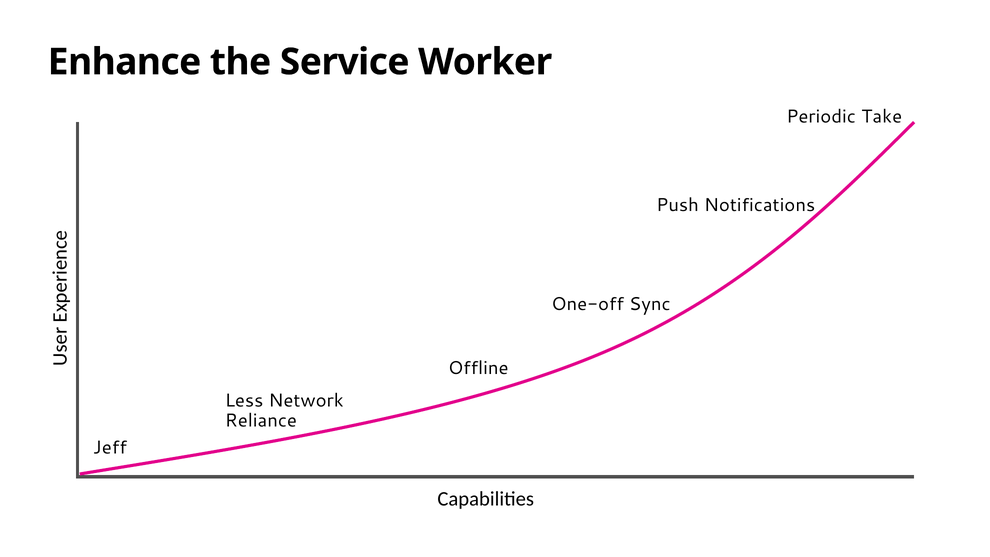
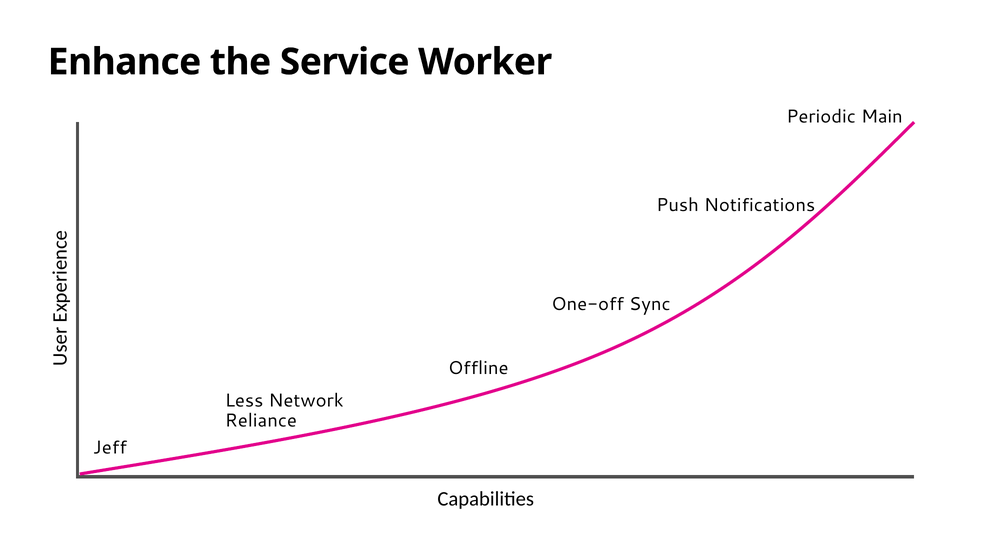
Take: Take -> Main (882, 117)
